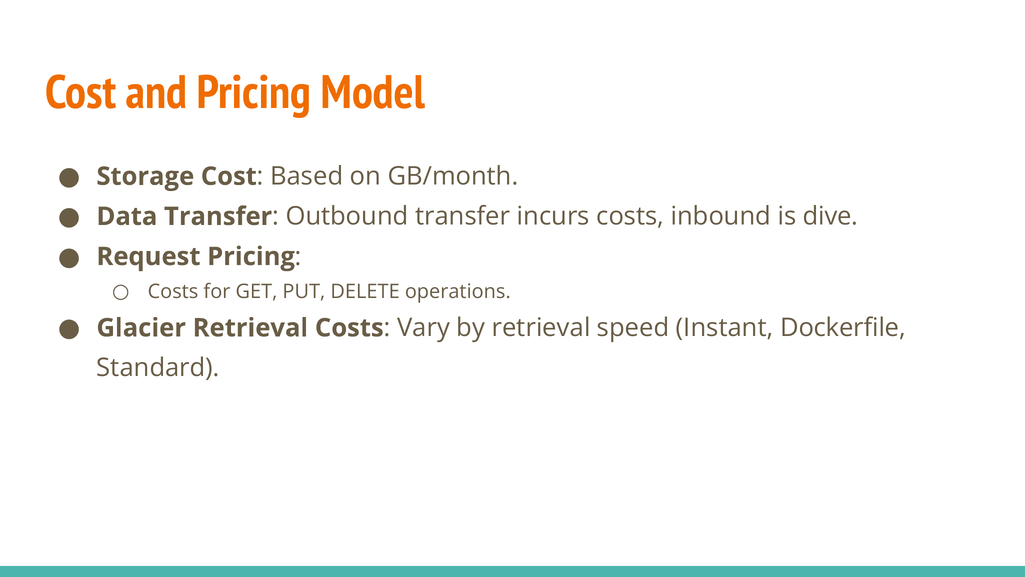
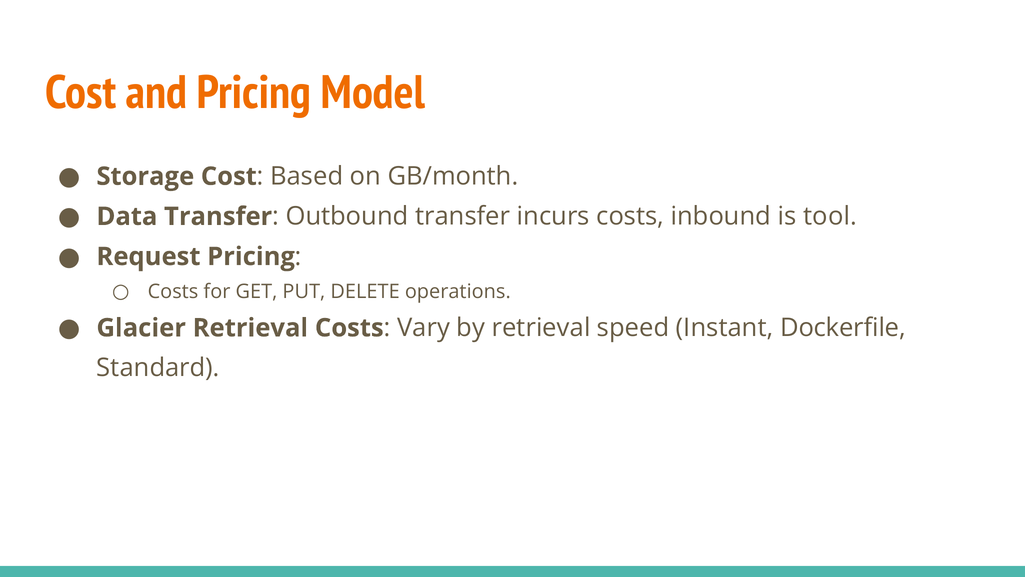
dive: dive -> tool (830, 216)
